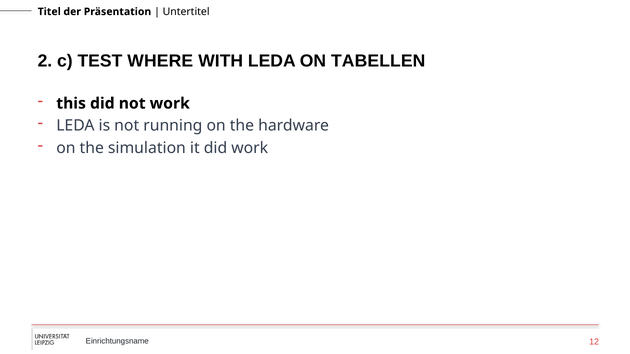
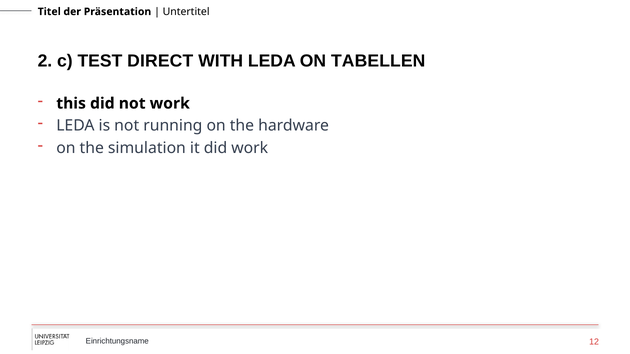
WHERE: WHERE -> DIRECT (160, 61)
